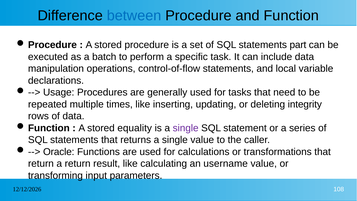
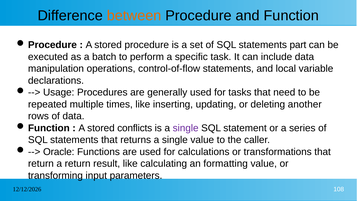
between colour: blue -> orange (134, 16)
integrity: integrity -> another (305, 104)
equality: equality -> conflicts (135, 128)
username: username -> formatting (226, 164)
